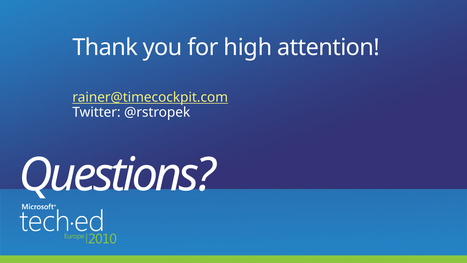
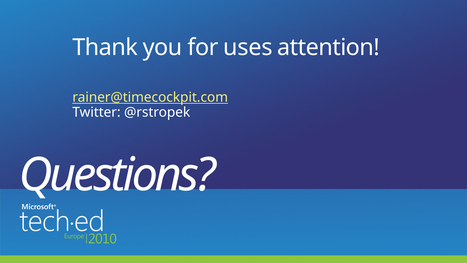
high: high -> uses (248, 47)
